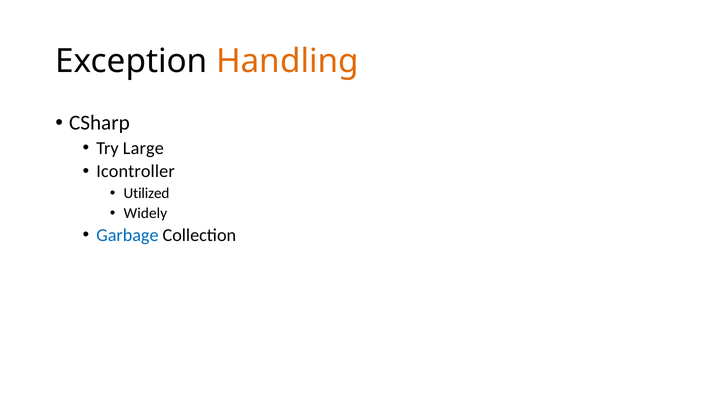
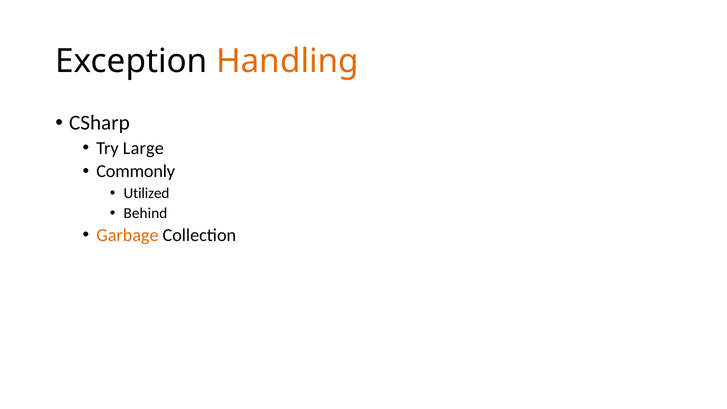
Icontroller: Icontroller -> Commonly (136, 171)
Widely: Widely -> Behind (145, 213)
Garbage colour: blue -> orange (127, 235)
